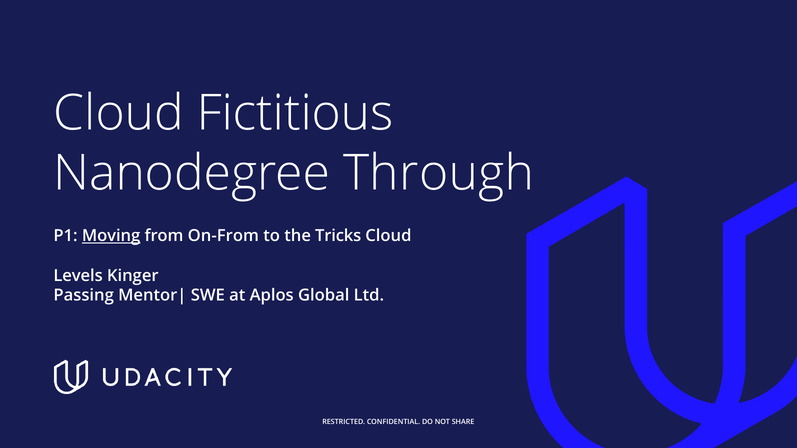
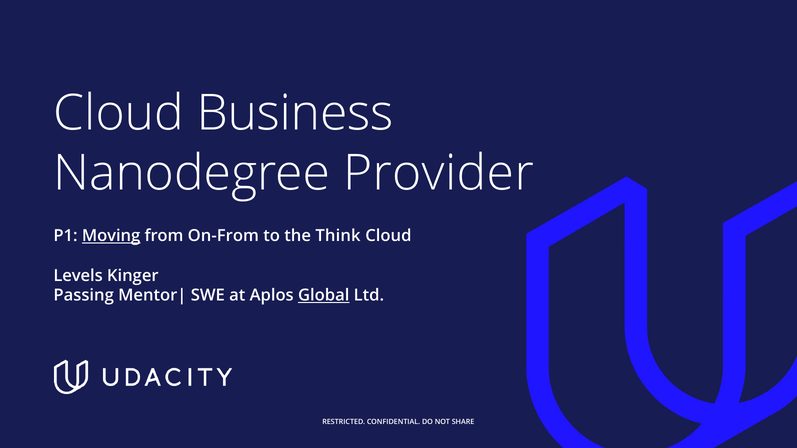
Fictitious: Fictitious -> Business (295, 113)
Through: Through -> Provider (439, 173)
Tricks: Tricks -> Think (338, 236)
Global underline: none -> present (324, 296)
